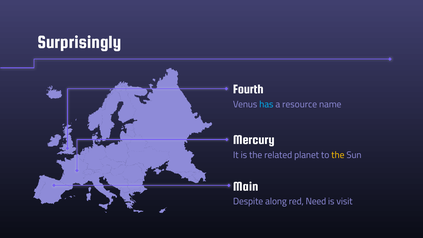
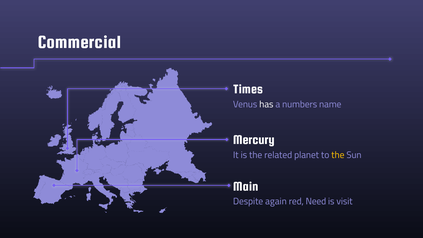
Surprisingly: Surprisingly -> Commercial (79, 42)
Fourth: Fourth -> Times (248, 89)
has colour: light blue -> white (266, 104)
resource: resource -> numbers (300, 104)
along: along -> again (276, 201)
